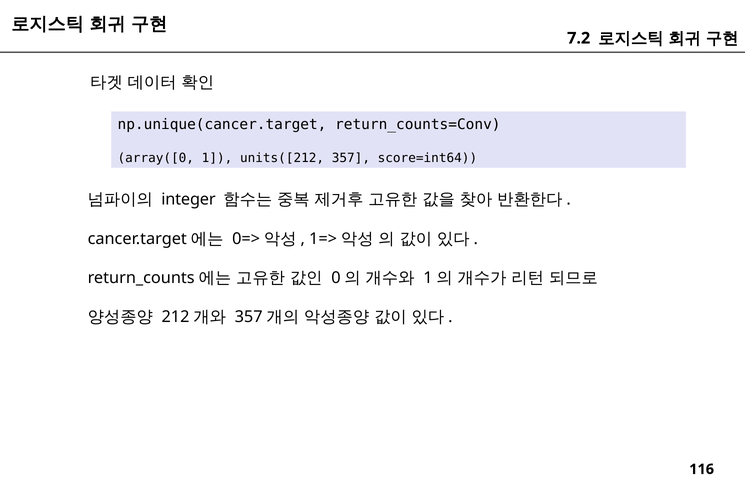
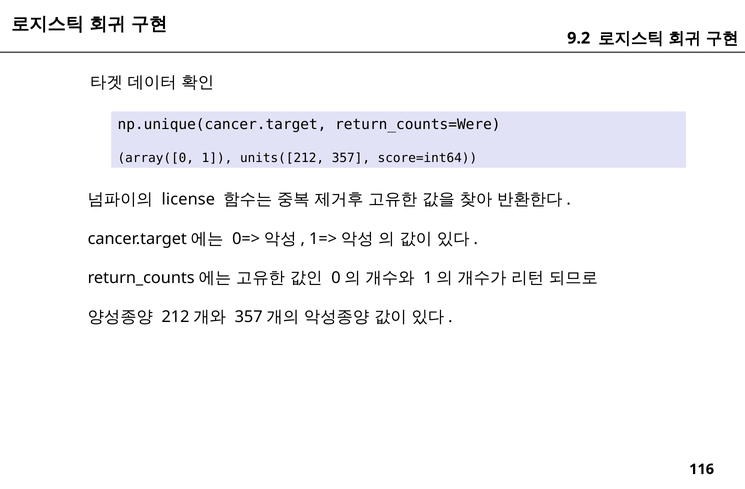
7.2: 7.2 -> 9.2 (579, 38)
return_counts=Conv: return_counts=Conv -> return_counts=Were (418, 124)
integer: integer -> license (188, 200)
